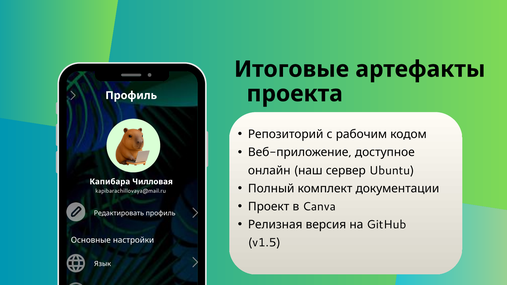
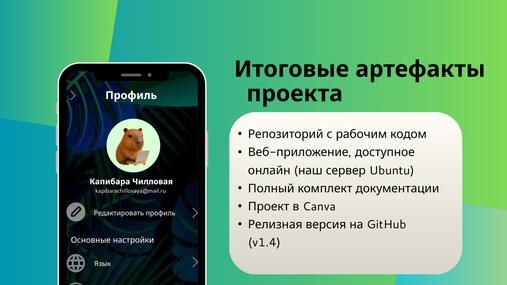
v1.5: v1.5 -> v1.4 (264, 243)
